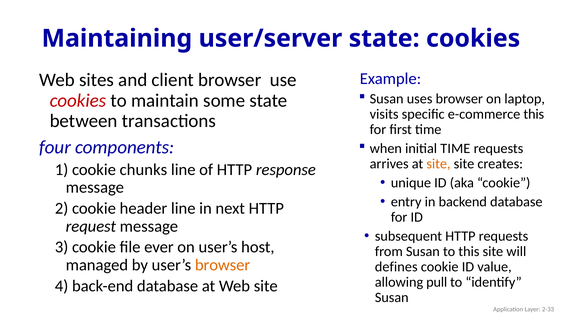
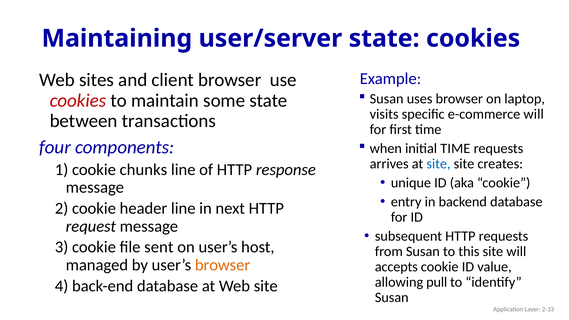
e-commerce this: this -> will (534, 114)
site colour: orange -> blue (438, 164)
ever: ever -> sent (159, 247)
defines: defines -> accepts (396, 267)
